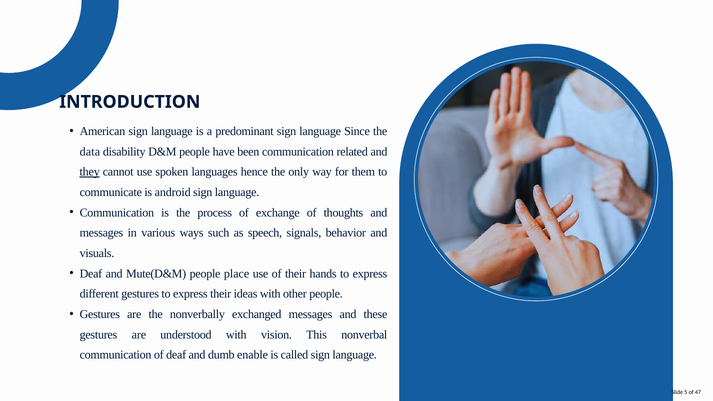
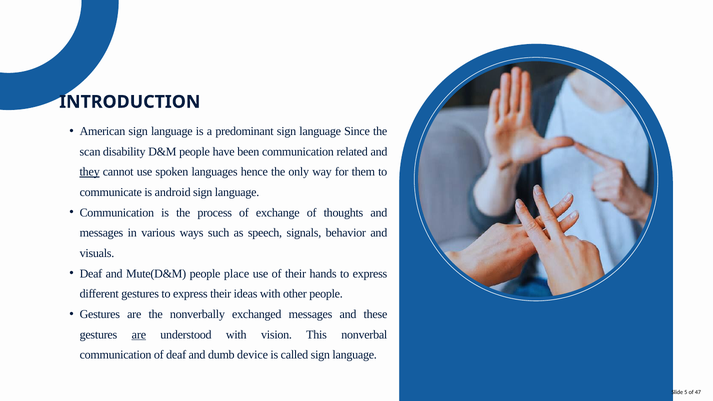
data: data -> scan (90, 152)
are underline: none -> present (139, 335)
enable: enable -> device (253, 355)
